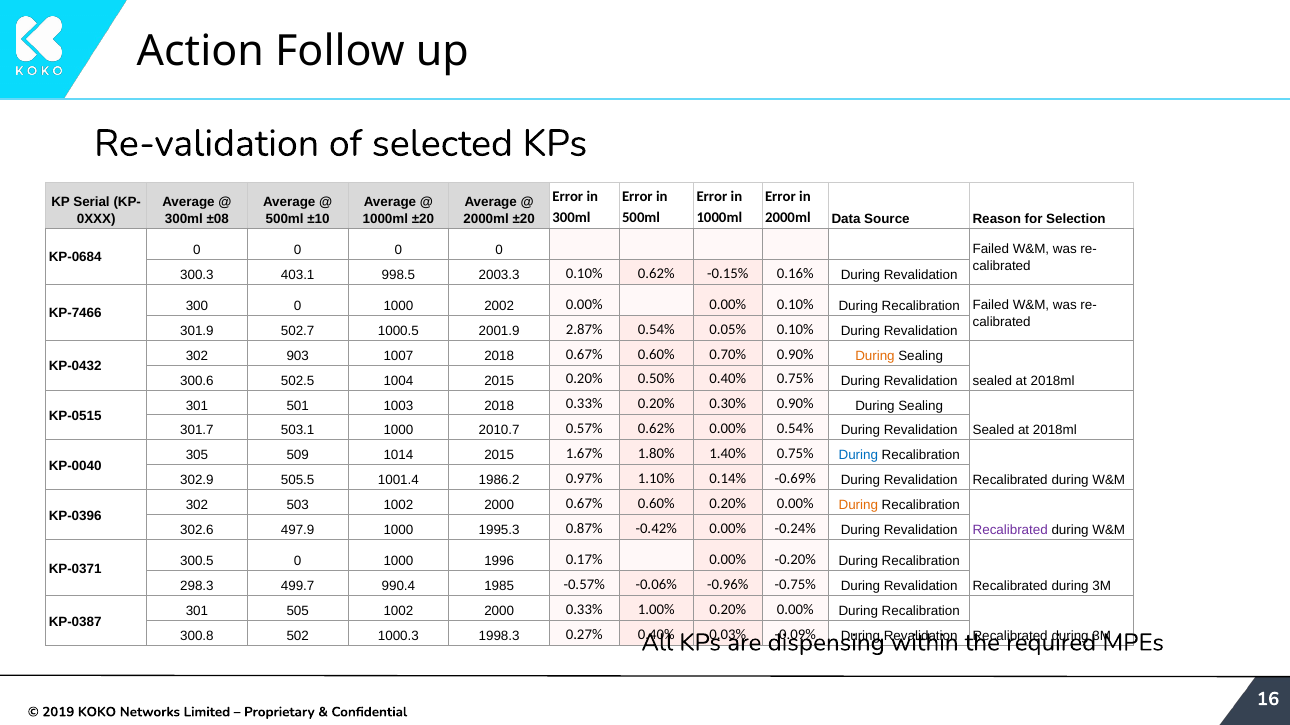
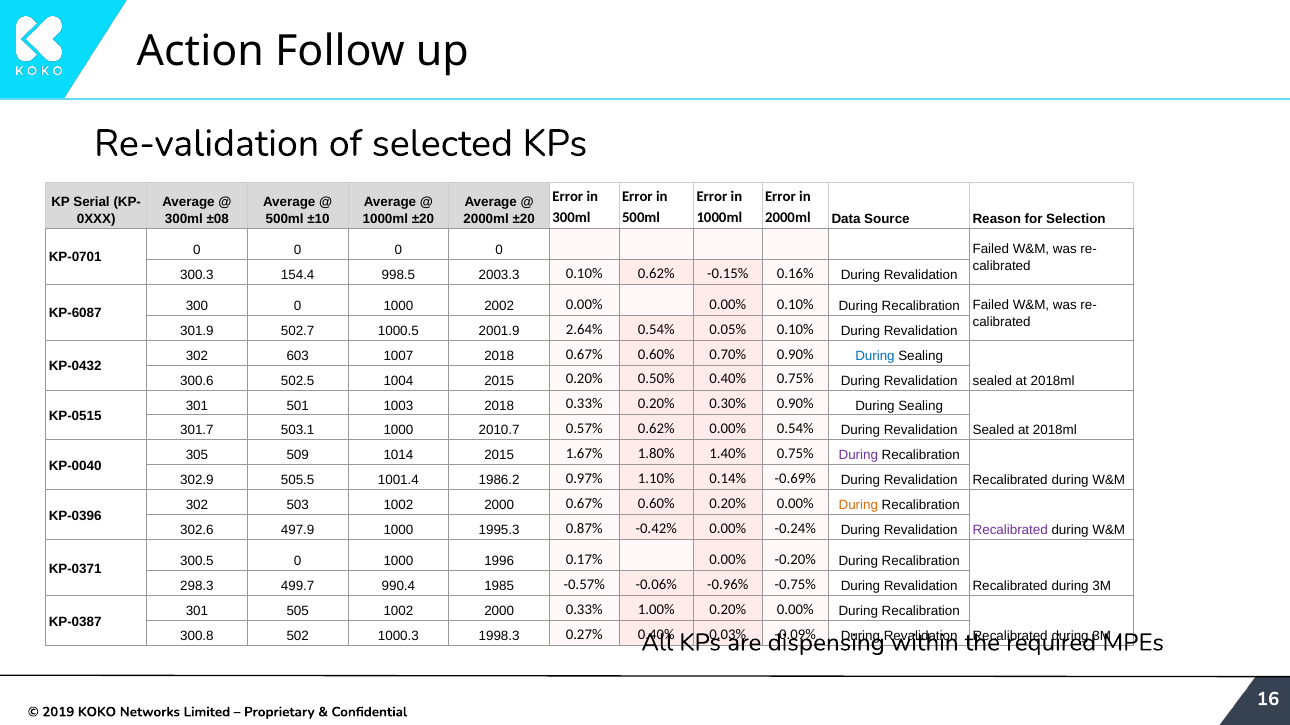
KP-0684: KP-0684 -> KP-0701 (75, 258)
403.1: 403.1 -> 154.4 (298, 275)
KP-7466: KP-7466 -> KP-6087 (75, 314)
2.87%: 2.87% -> 2.64% (584, 330)
903: 903 -> 603 (298, 356)
During colour: orange -> blue (875, 356)
During colour: blue -> purple (858, 456)
